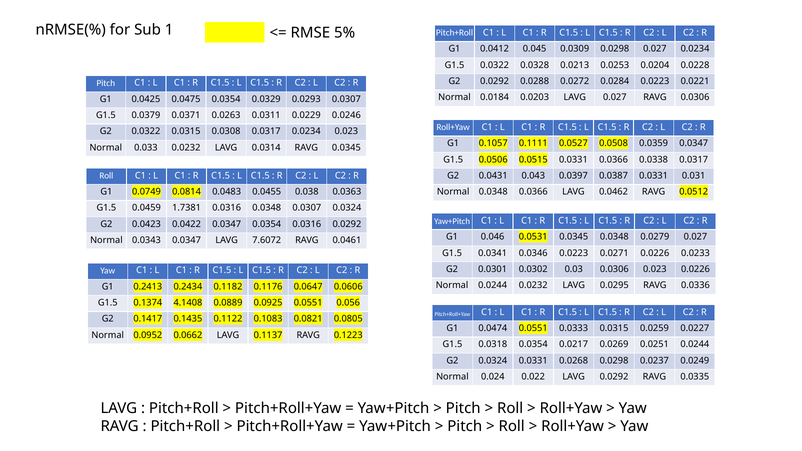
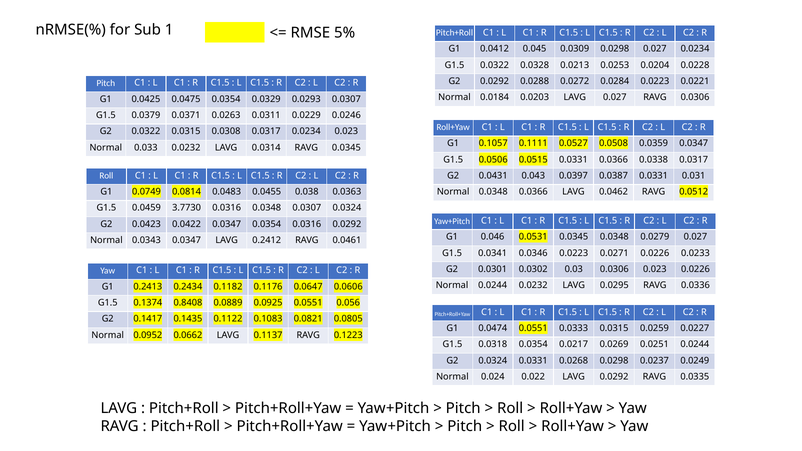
1.7381: 1.7381 -> 3.7730 (187, 208)
7.6072: 7.6072 -> 0.2412 (267, 240)
4.1408: 4.1408 -> 0.8408 (188, 303)
